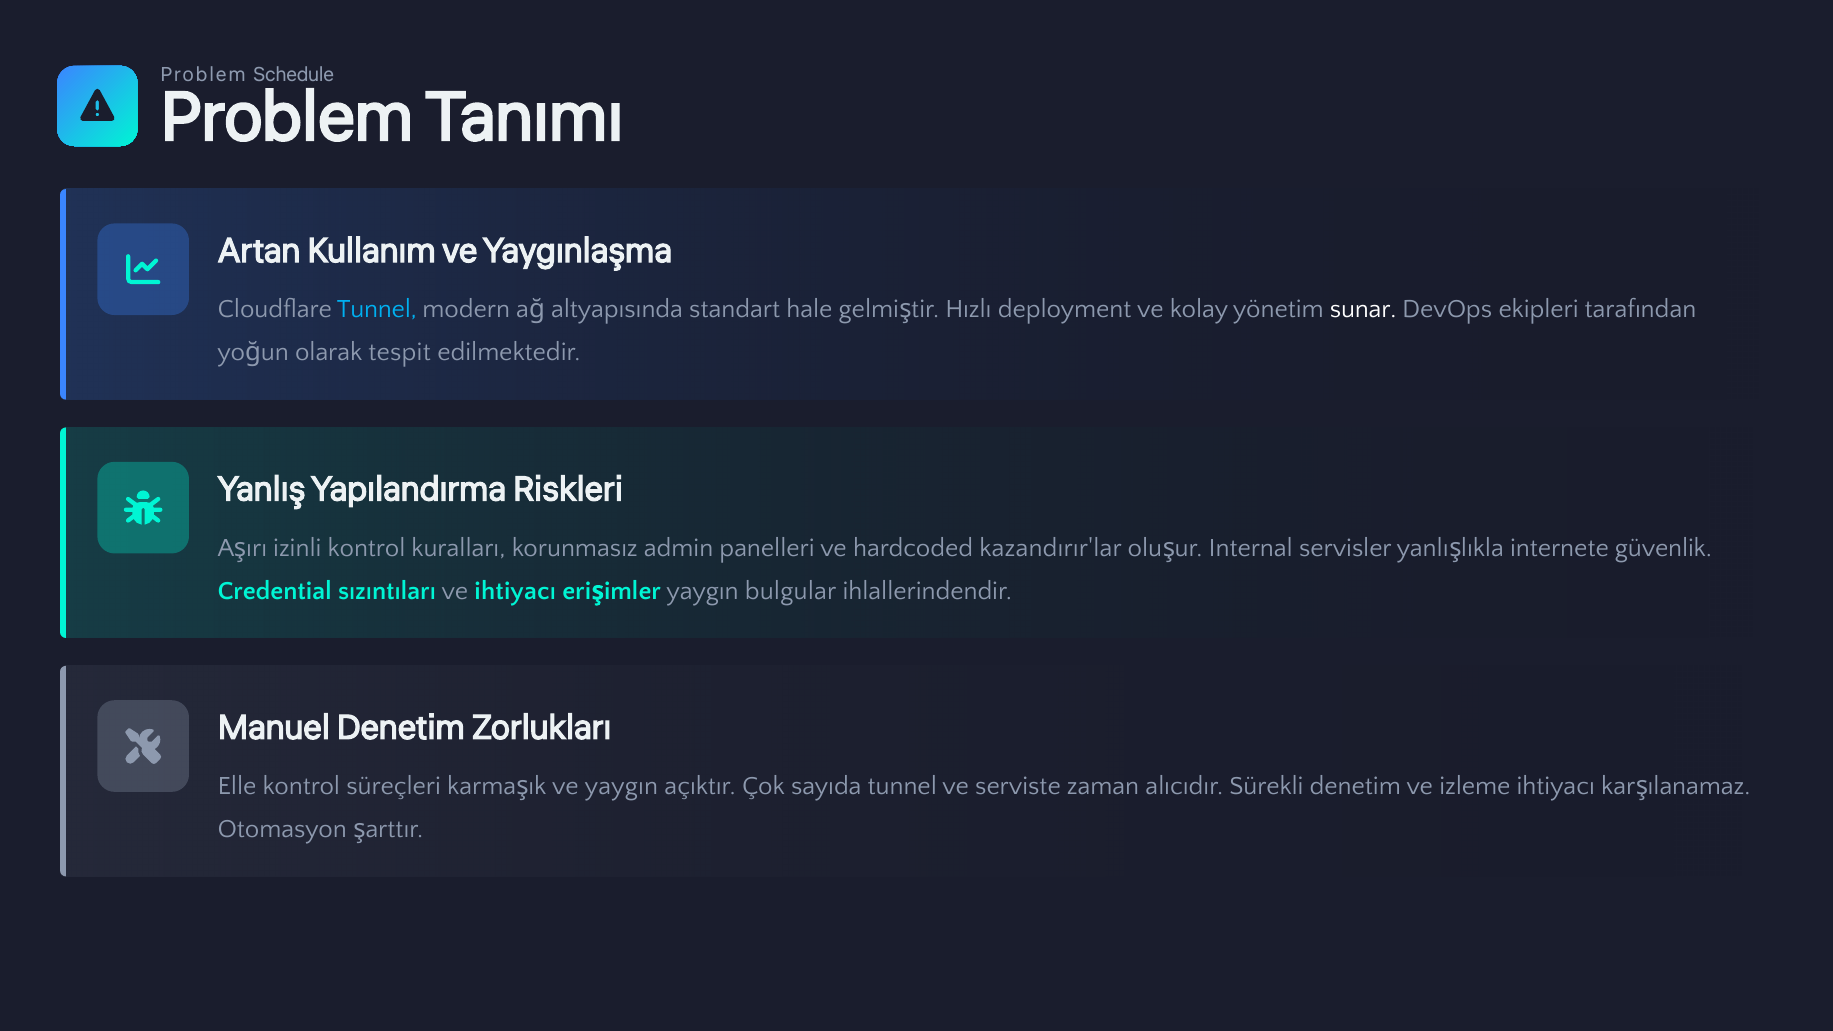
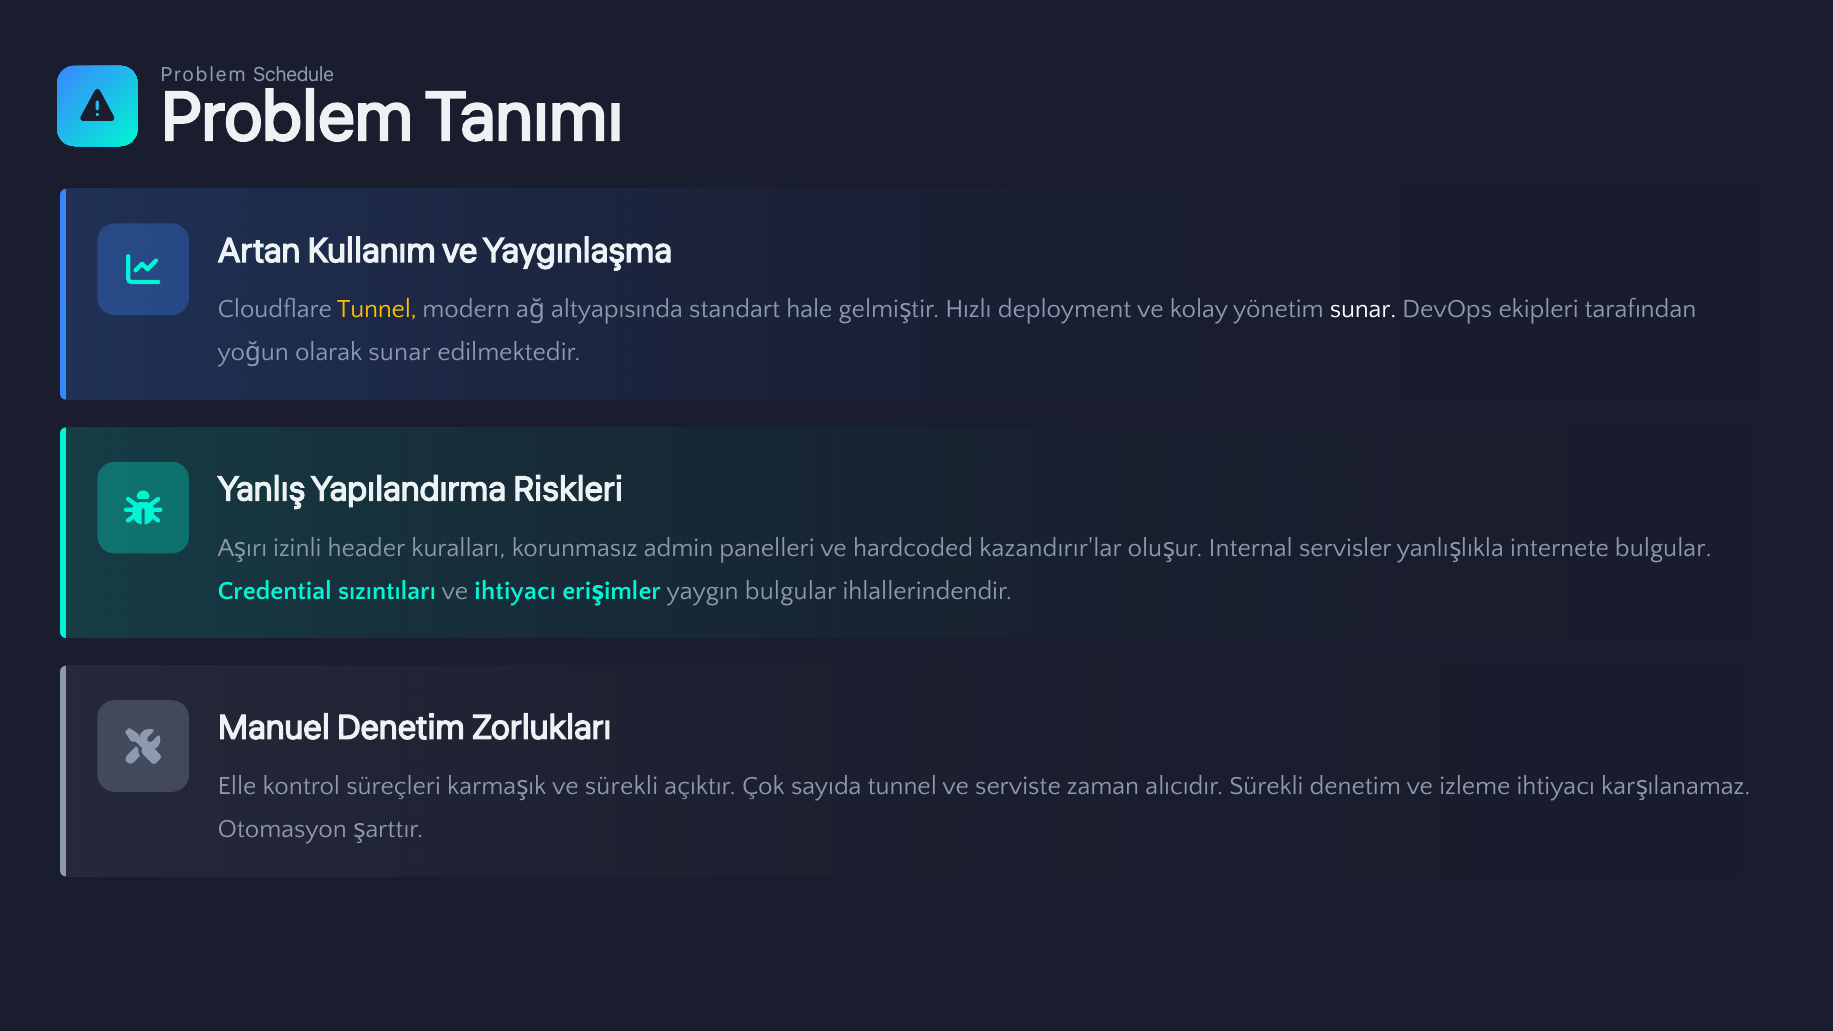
Tunnel colour: light blue -> yellow (377, 309)
olarak tespit: tespit -> sunar (400, 353)
izinli kontrol: kontrol -> header (366, 548)
internete güvenlik: güvenlik -> bulgular (1663, 548)
ve yaygın: yaygın -> sürekli (621, 786)
